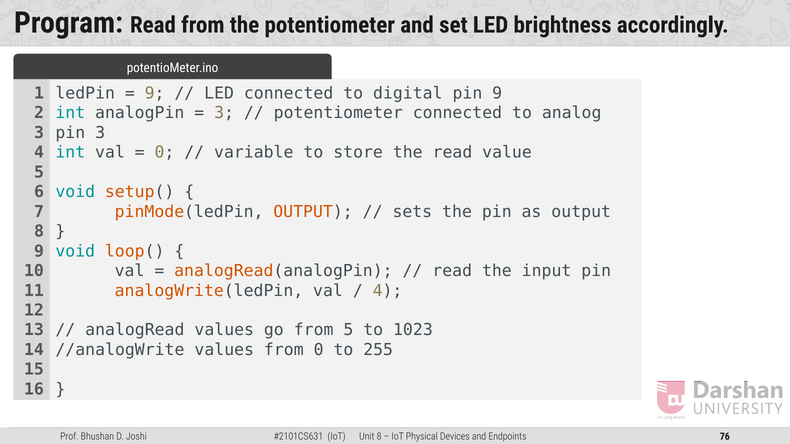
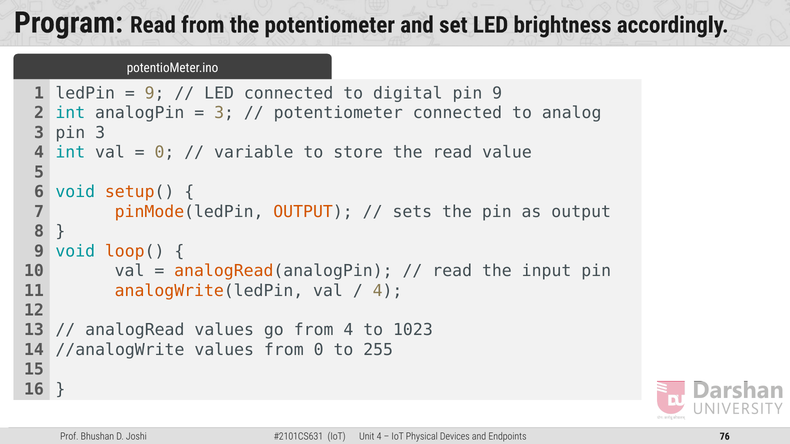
from 5: 5 -> 4 (348, 330)
8: 8 -> 4 (379, 437)
